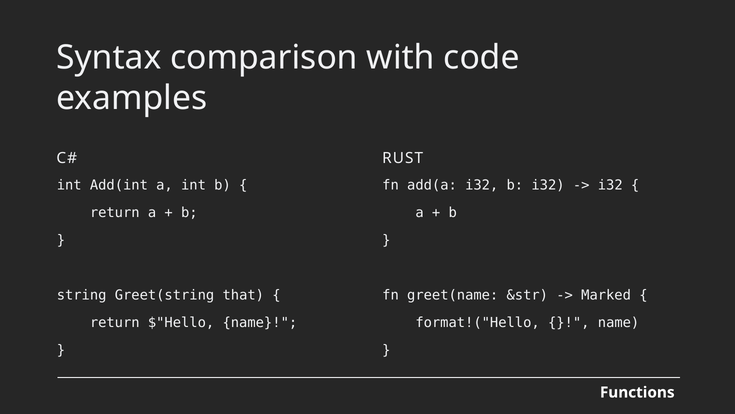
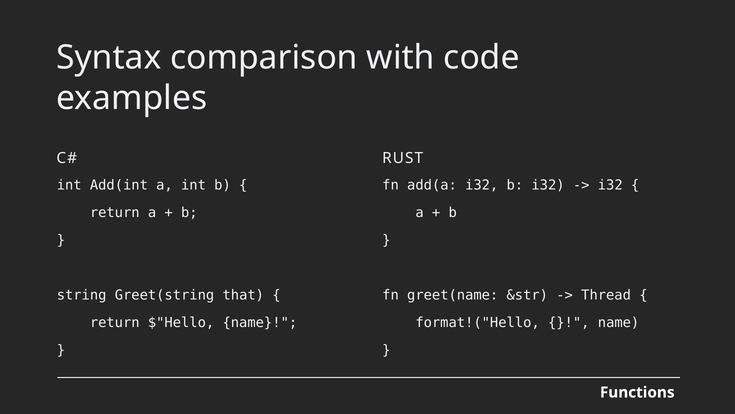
Marked: Marked -> Thread (606, 295)
